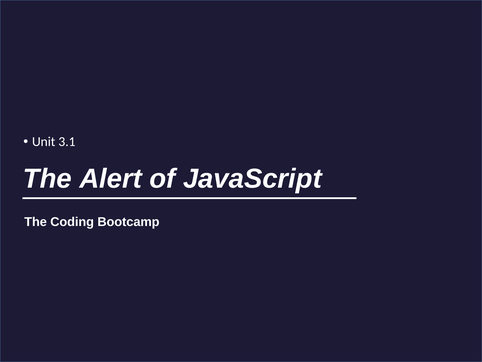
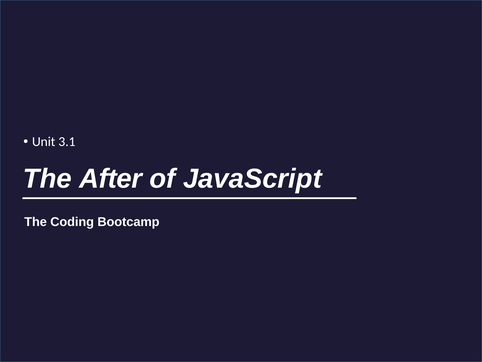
Alert: Alert -> After (111, 178)
